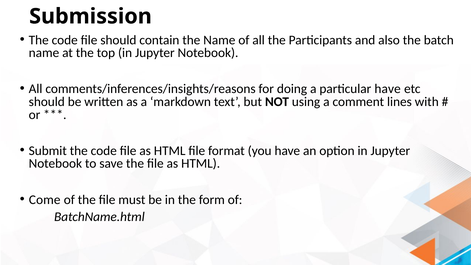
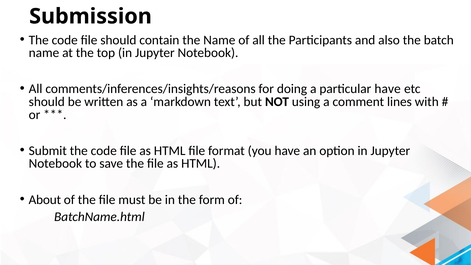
Come: Come -> About (45, 200)
